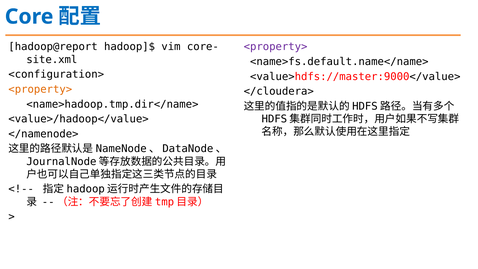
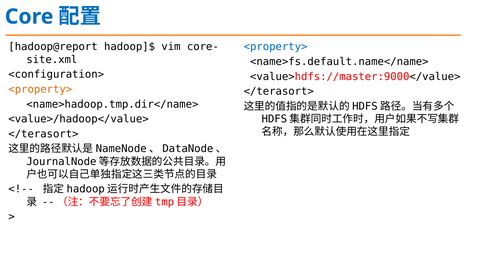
<property> colour: purple -> blue (276, 47)
</cloudera>: </cloudera> -> </terasort> (279, 91)
</namenode>: </namenode> -> </terasort> (43, 134)
